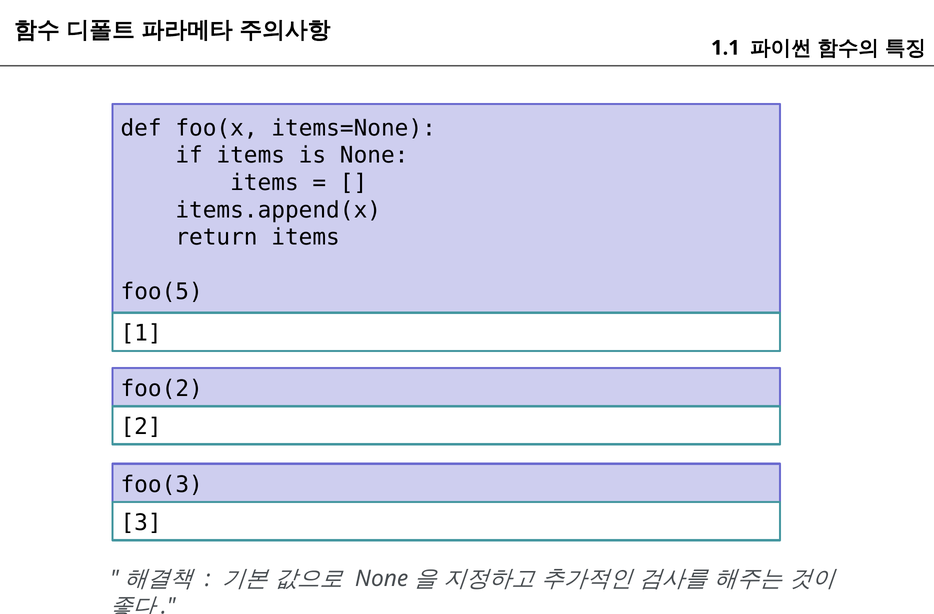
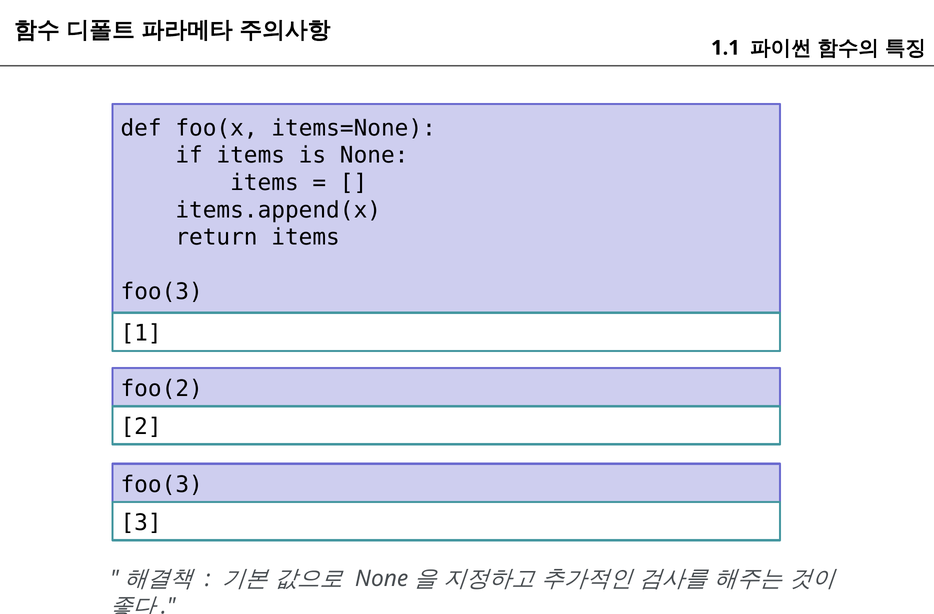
foo(5: foo(5 -> foo(3 (162, 292)
